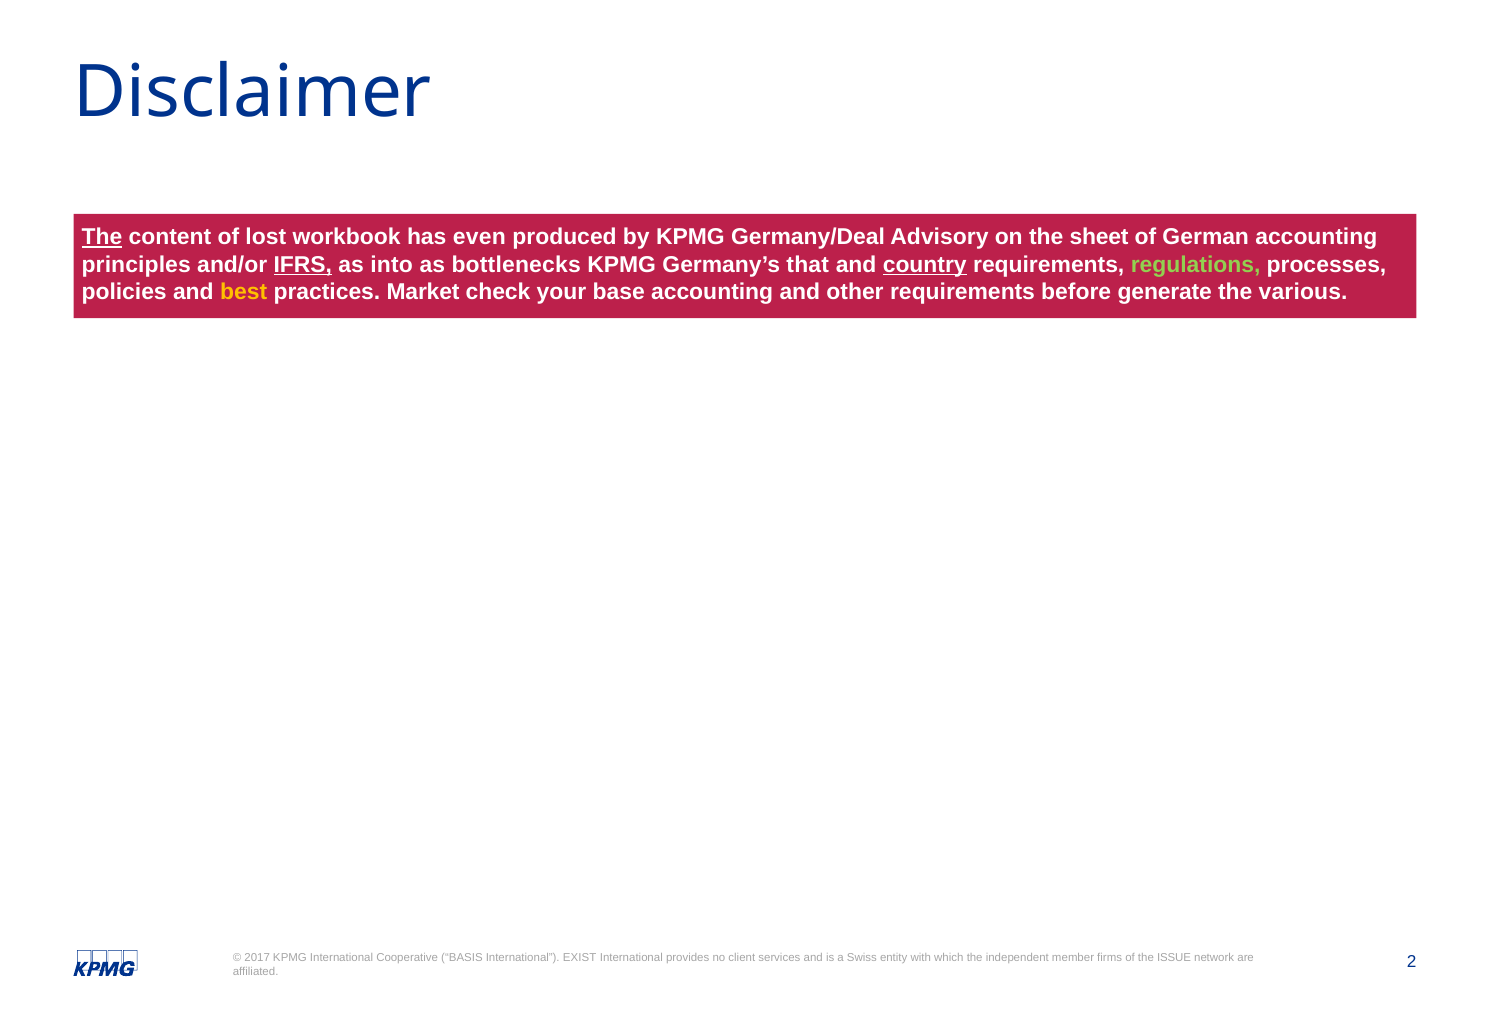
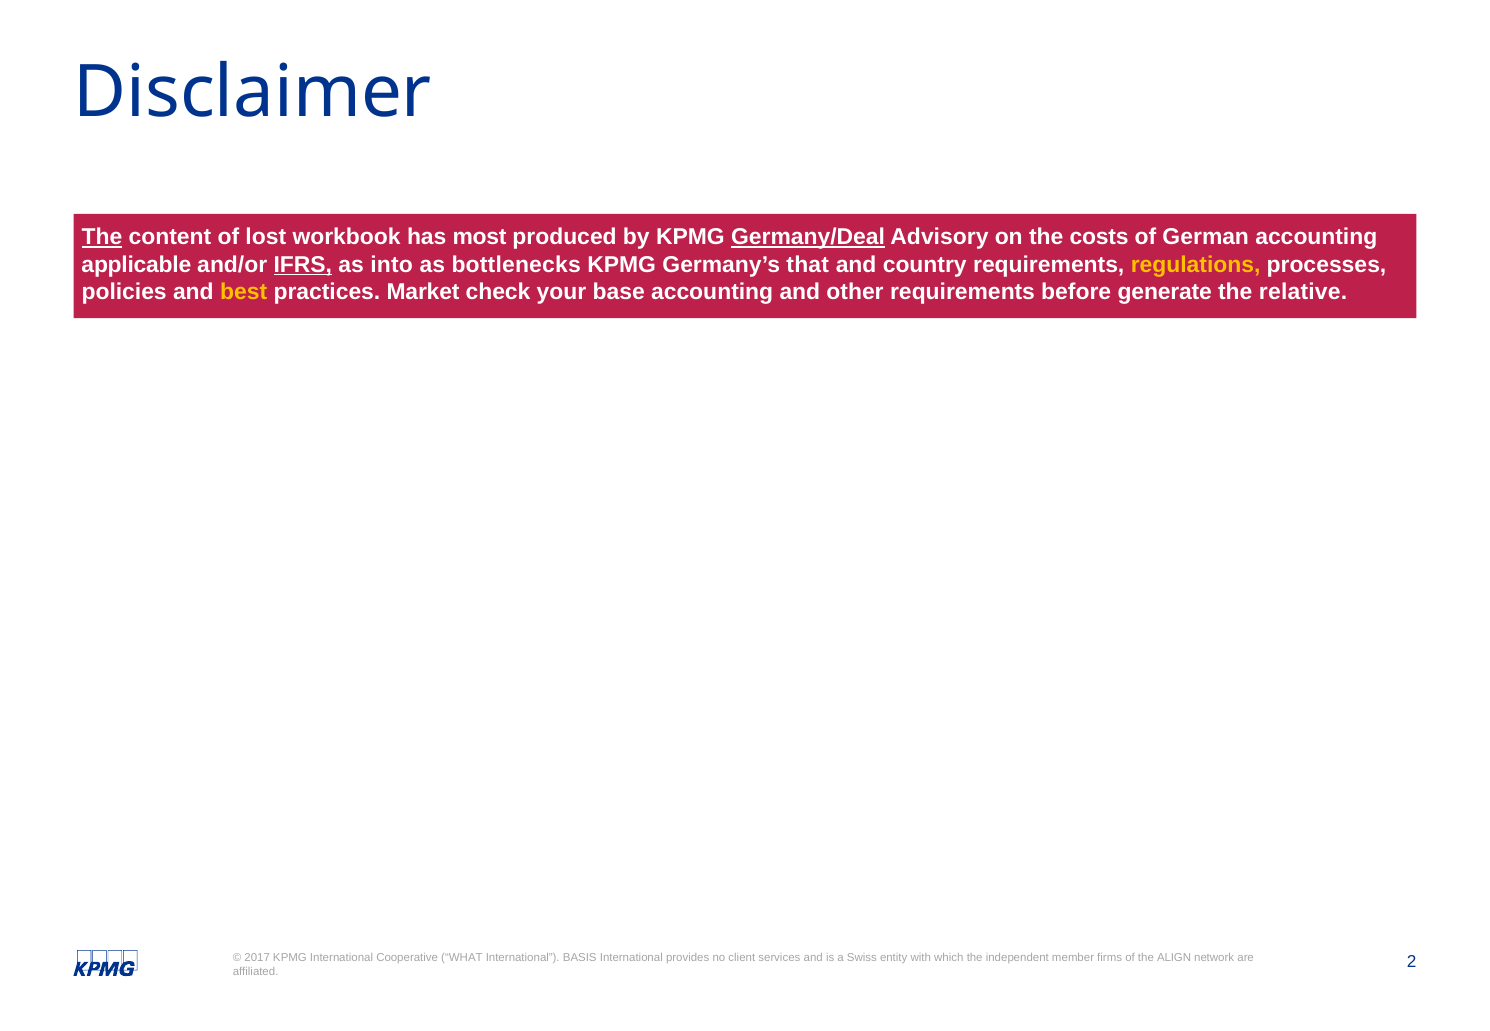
even: even -> most (480, 237)
Germany/Deal underline: none -> present (808, 237)
sheet: sheet -> costs (1099, 237)
principles: principles -> applicable (136, 265)
country underline: present -> none (925, 265)
regulations colour: light green -> yellow (1196, 265)
various: various -> relative (1303, 292)
BASIS: BASIS -> WHAT (462, 958)
EXIST: EXIST -> BASIS (580, 958)
ISSUE: ISSUE -> ALIGN (1174, 958)
